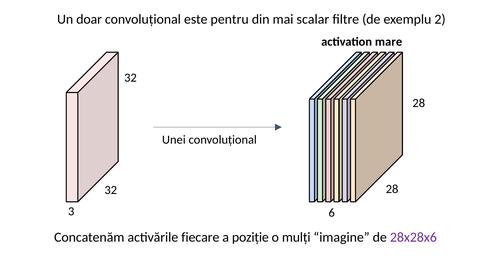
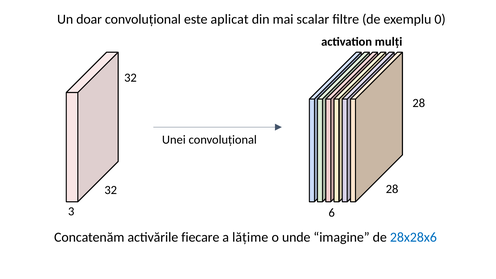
pentru: pentru -> aplicat (230, 19)
2: 2 -> 0 (440, 19)
mare: mare -> mulți (389, 42)
poziție: poziție -> lățime (250, 237)
mulți: mulți -> unde (296, 237)
28x28x6 colour: purple -> blue (413, 237)
